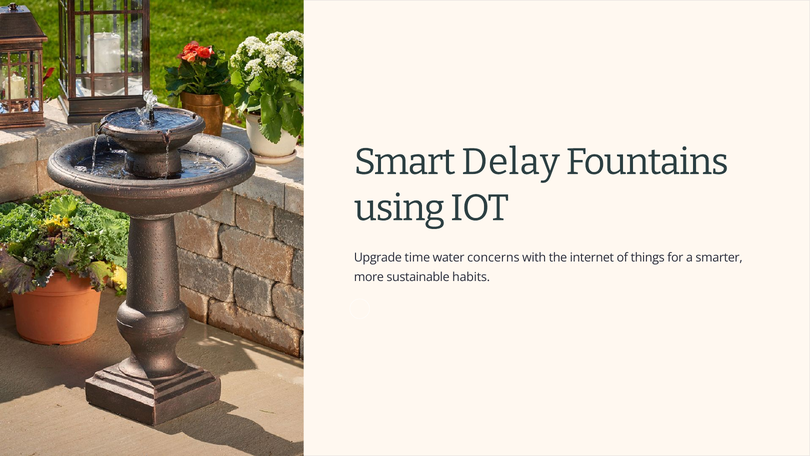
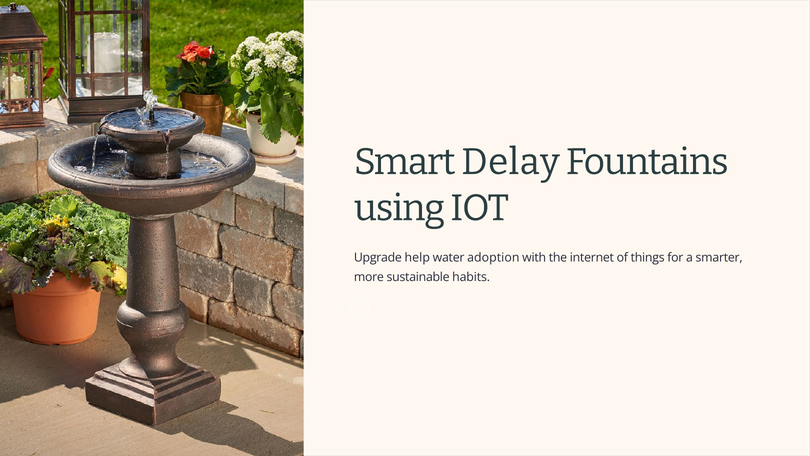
time: time -> help (417, 257)
concerns: concerns -> adoption (493, 257)
